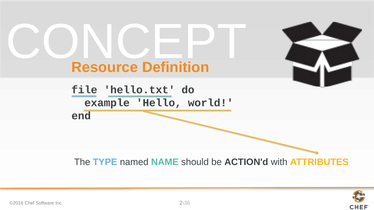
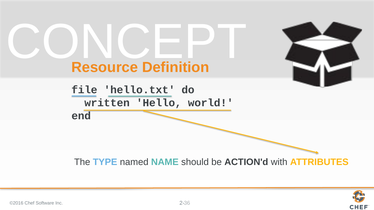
example: example -> written (107, 103)
